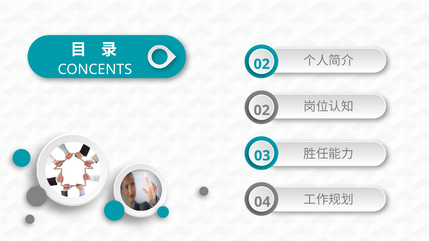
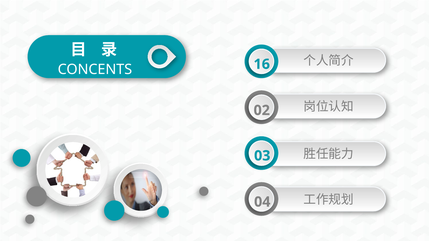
CONCENTS 02: 02 -> 16 (262, 64)
